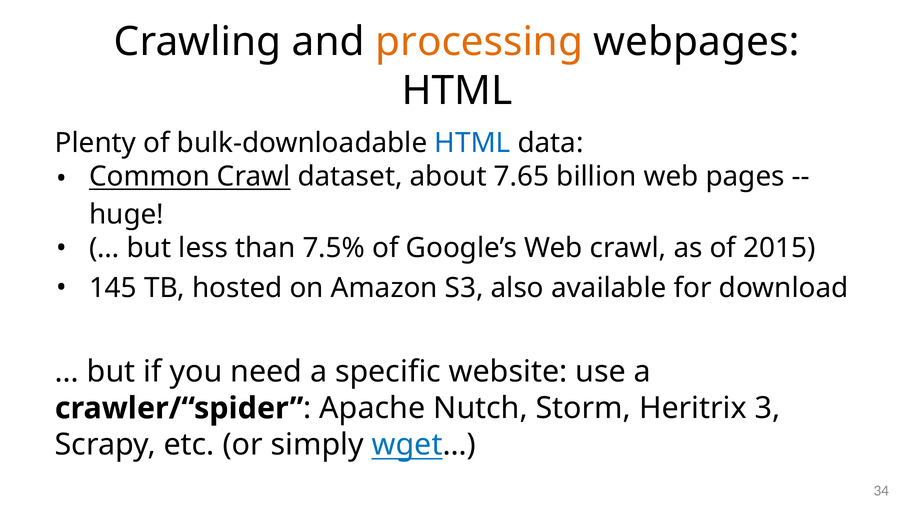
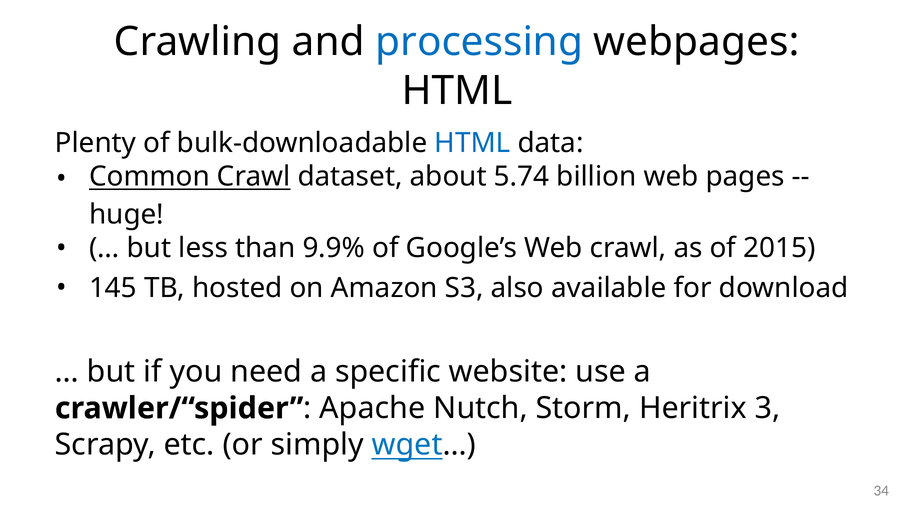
processing colour: orange -> blue (479, 42)
7.65: 7.65 -> 5.74 (522, 177)
7.5%: 7.5% -> 9.9% (334, 248)
